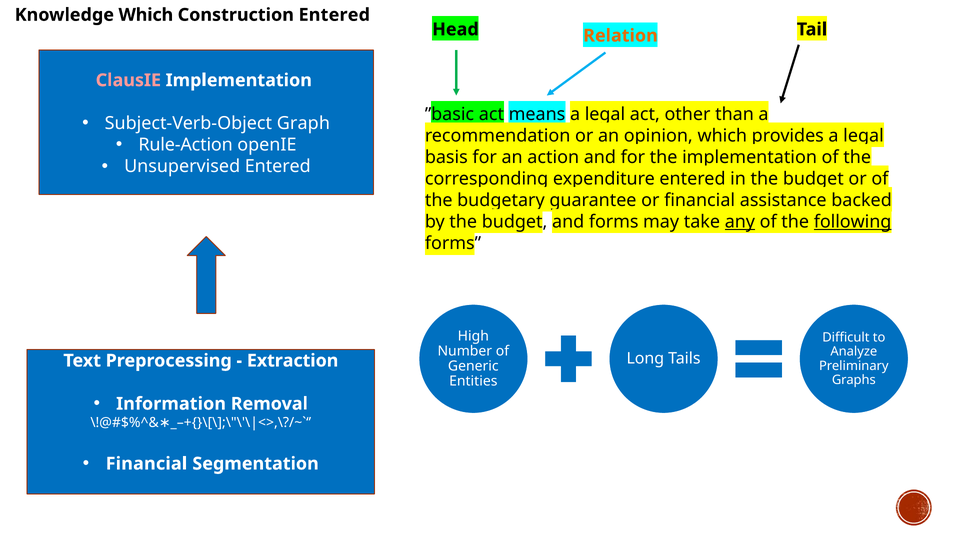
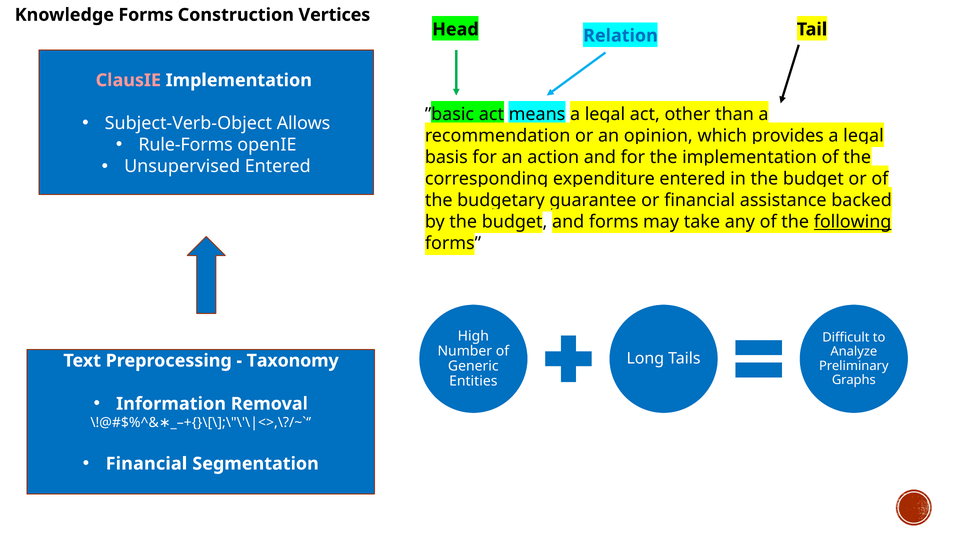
Knowledge Which: Which -> Forms (146, 15)
Construction Entered: Entered -> Vertices (334, 15)
Relation colour: orange -> blue (620, 36)
Graph: Graph -> Allows (304, 123)
Rule-Action: Rule-Action -> Rule-Forms (186, 145)
any underline: present -> none (740, 222)
Extraction: Extraction -> Taxonomy (293, 361)
